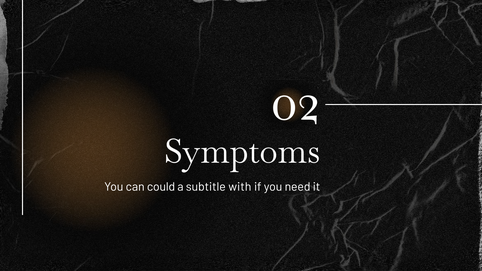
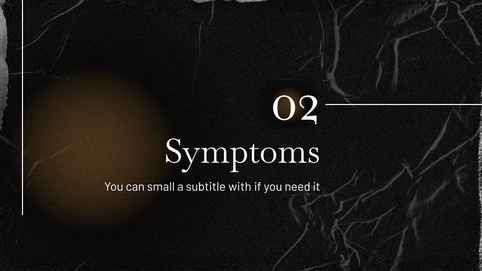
could: could -> small (161, 187)
